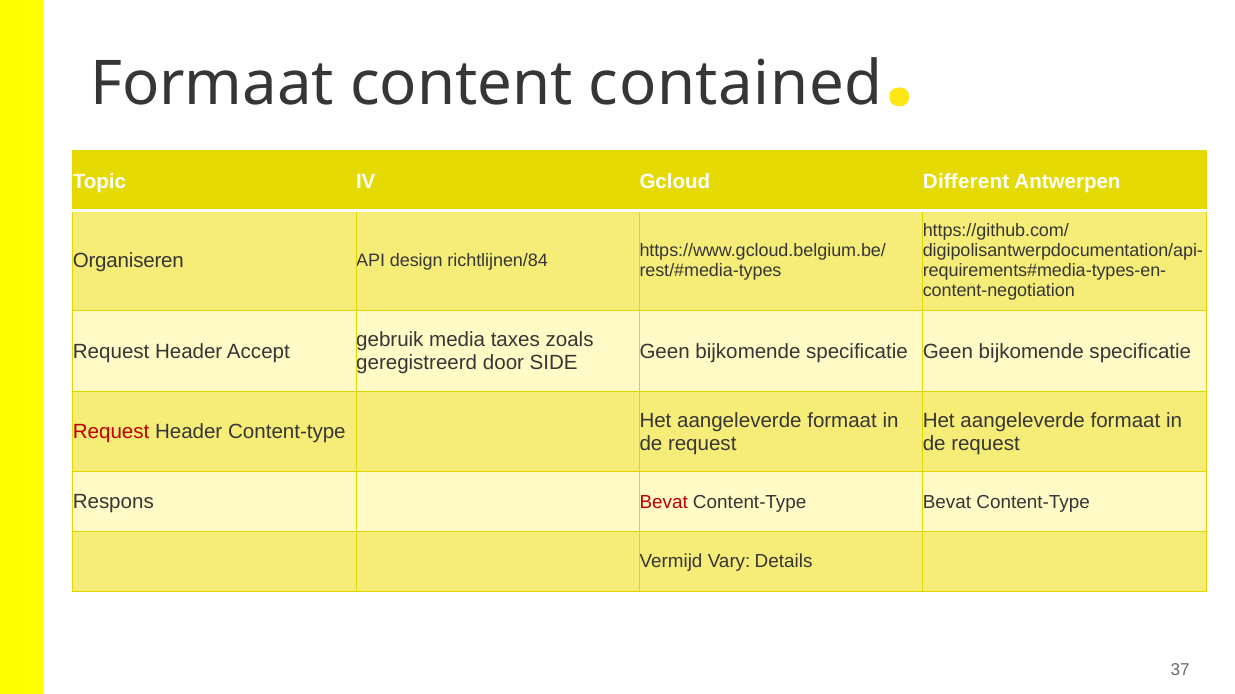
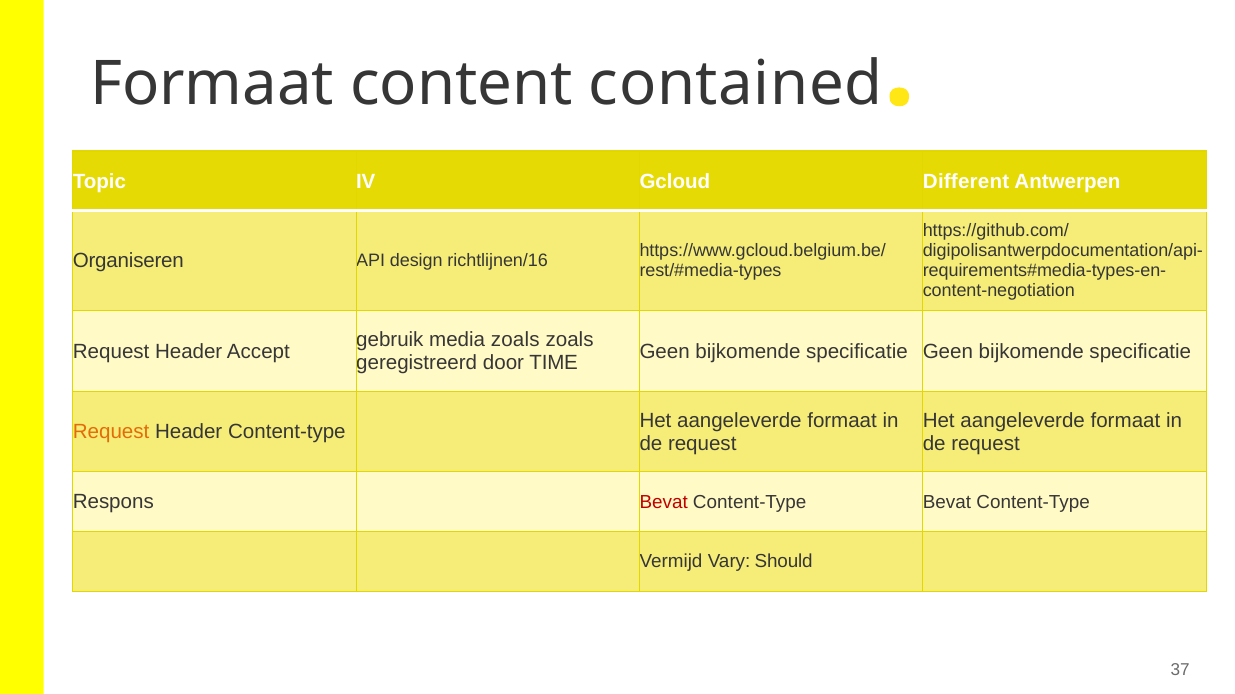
richtlijnen/84: richtlijnen/84 -> richtlijnen/16 (498, 261)
media taxes: taxes -> zoals (515, 340)
SIDE: SIDE -> TIME (554, 363)
Request colour: red -> orange (111, 432)
Details: Details -> Should (784, 562)
